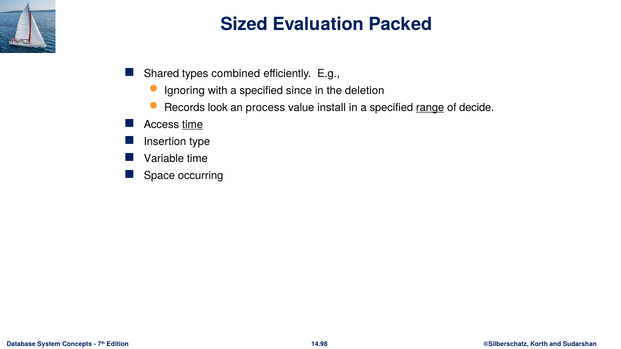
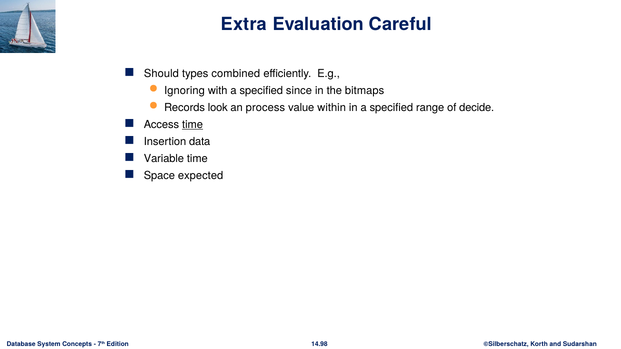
Sized: Sized -> Extra (244, 24)
Packed: Packed -> Careful (400, 24)
Shared: Shared -> Should (161, 74)
deletion: deletion -> bitmaps (365, 91)
install: install -> within (332, 108)
range underline: present -> none (430, 108)
type: type -> data (200, 142)
occurring: occurring -> expected (201, 176)
